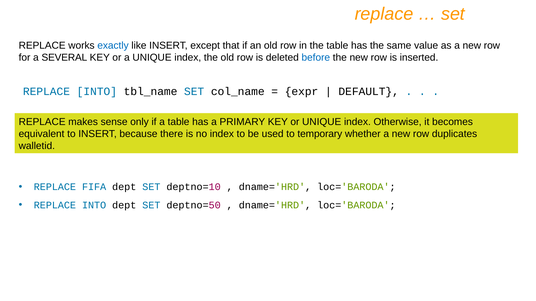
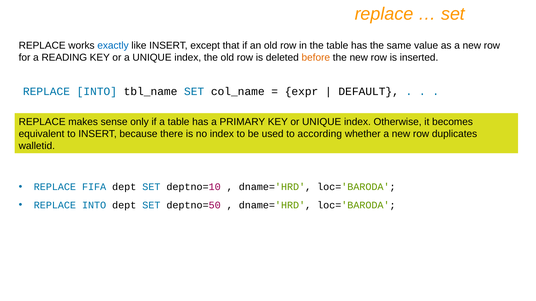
SEVERAL: SEVERAL -> READING (64, 58)
before colour: blue -> orange (316, 58)
temporary: temporary -> according (320, 134)
